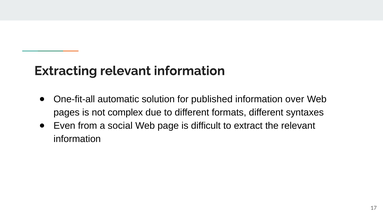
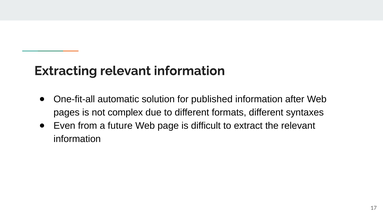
over: over -> after (295, 99)
social: social -> future (120, 125)
